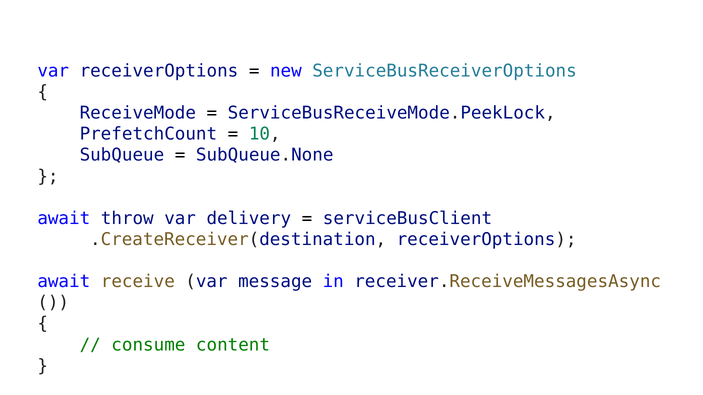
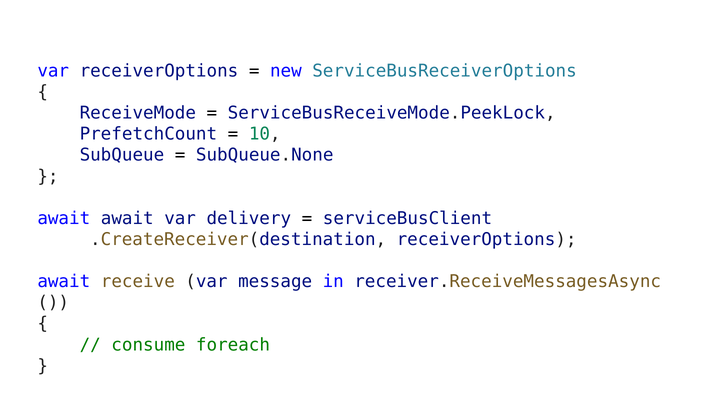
await throw: throw -> await (127, 219)
content: content -> foreach (233, 345)
